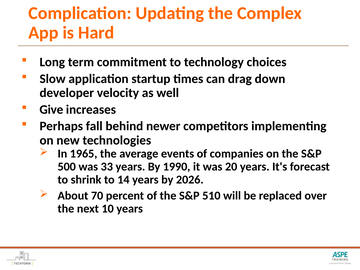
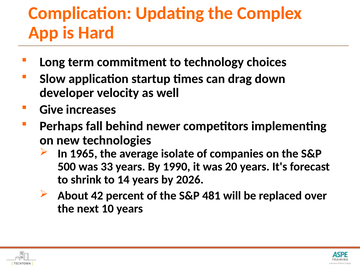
events: events -> isolate (178, 154)
70: 70 -> 42 (97, 196)
510: 510 -> 481 (211, 196)
